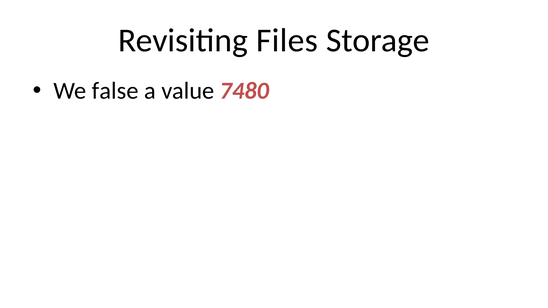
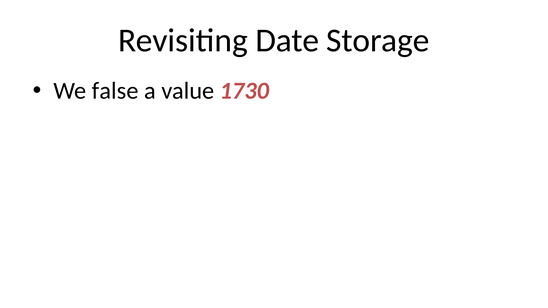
Files: Files -> Date (287, 40)
7480: 7480 -> 1730 (245, 91)
